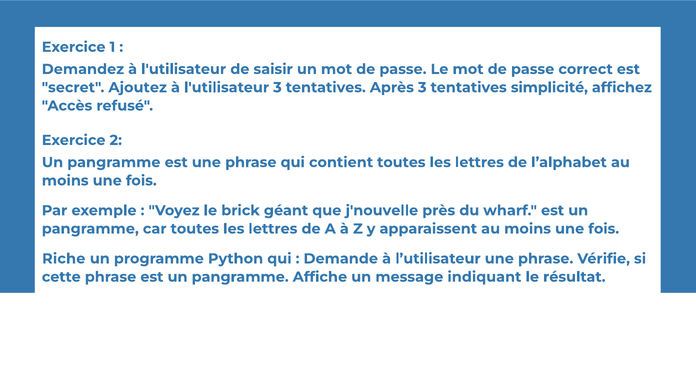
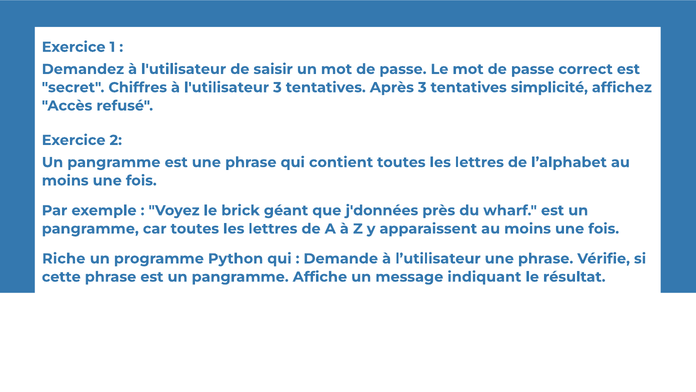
Ajoutez: Ajoutez -> Chiffres (138, 87)
j'nouvelle: j'nouvelle -> j'données (382, 210)
